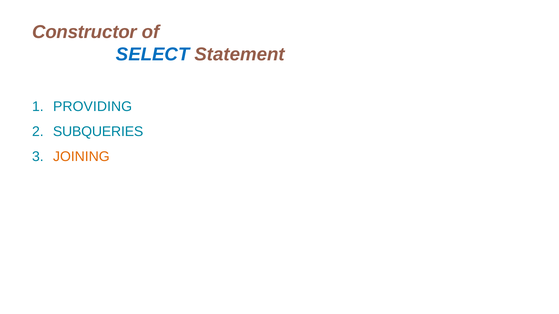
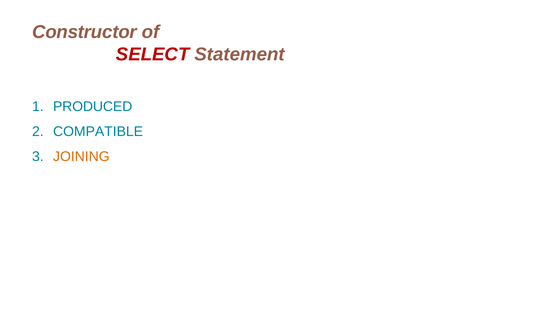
SELECT colour: blue -> red (153, 54)
PROVIDING: PROVIDING -> PRODUCED (93, 107)
SUBQUERIES: SUBQUERIES -> COMPATIBLE (98, 132)
